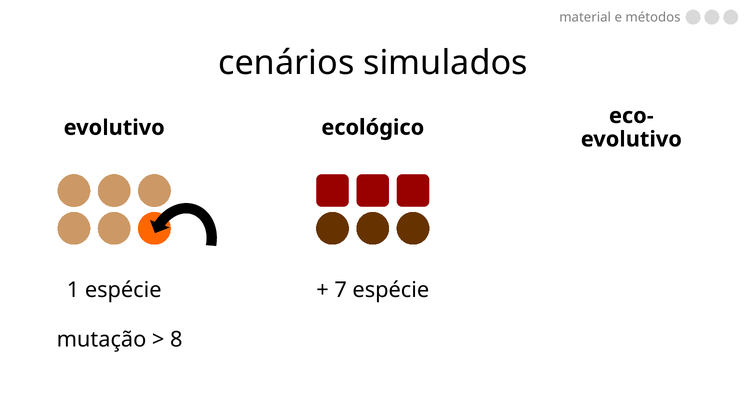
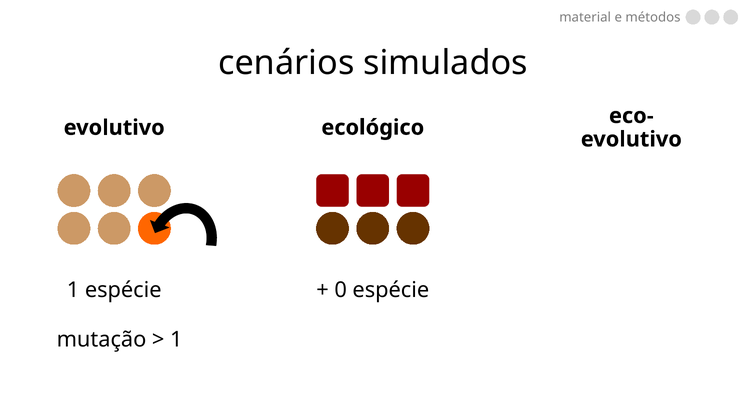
7: 7 -> 0 (341, 290)
8: 8 -> 1 (176, 340)
